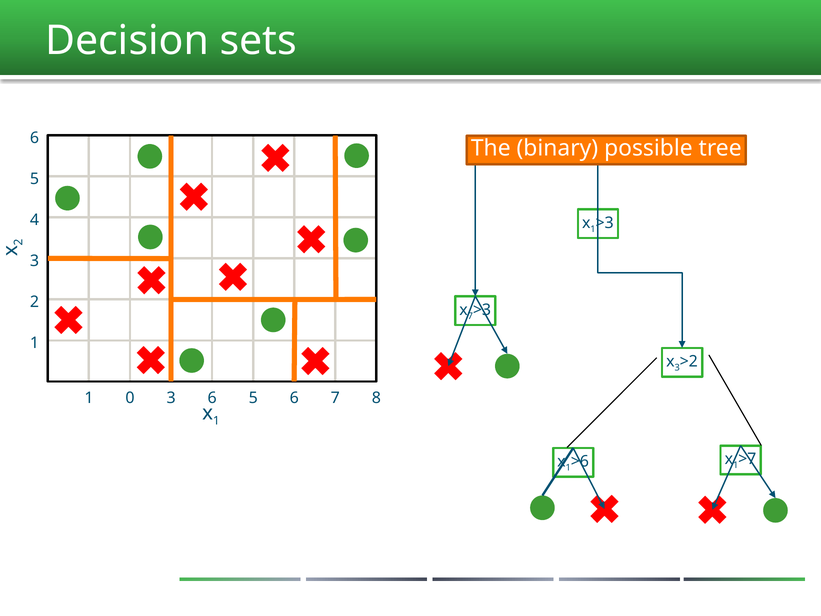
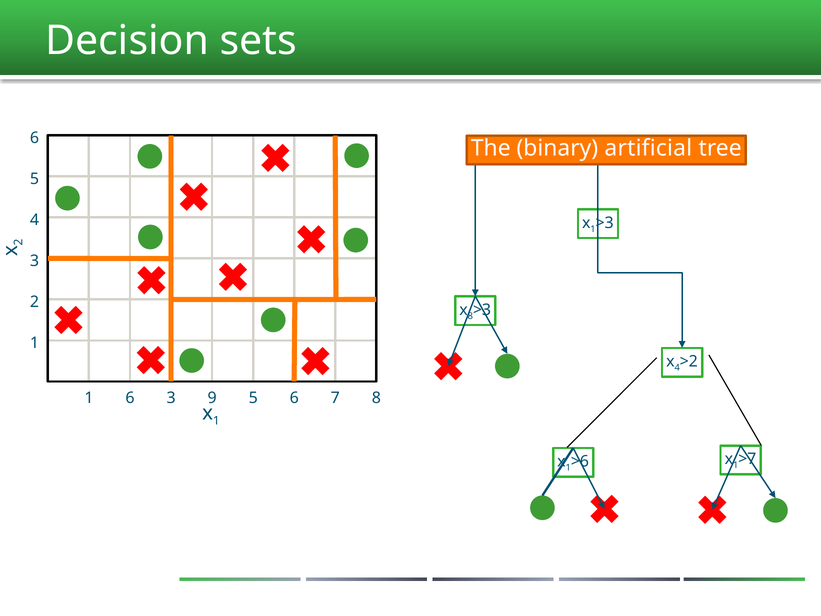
possible: possible -> artificial (648, 148)
7: 7 -> 8 (470, 316)
3: 3 -> 4 (677, 368)
1 0: 0 -> 6 (130, 398)
3 6: 6 -> 9 (212, 398)
